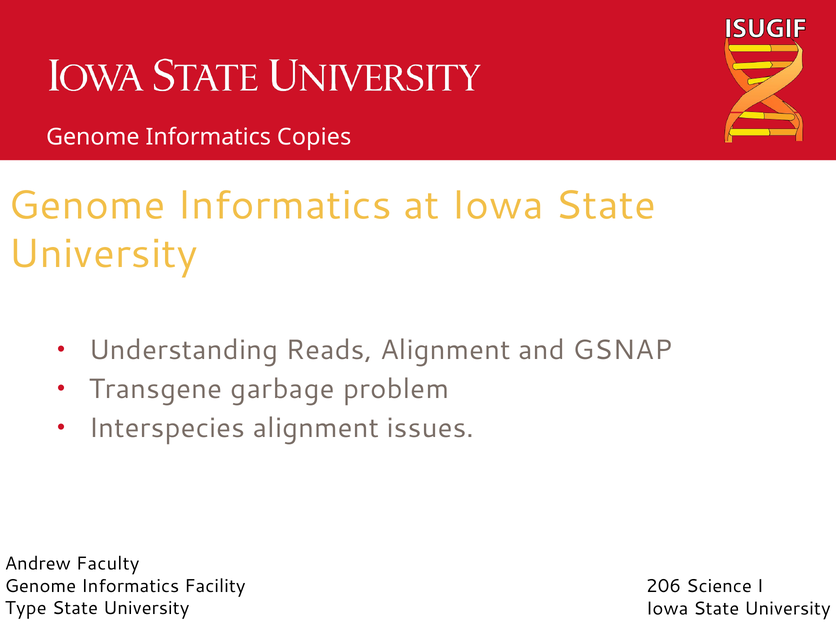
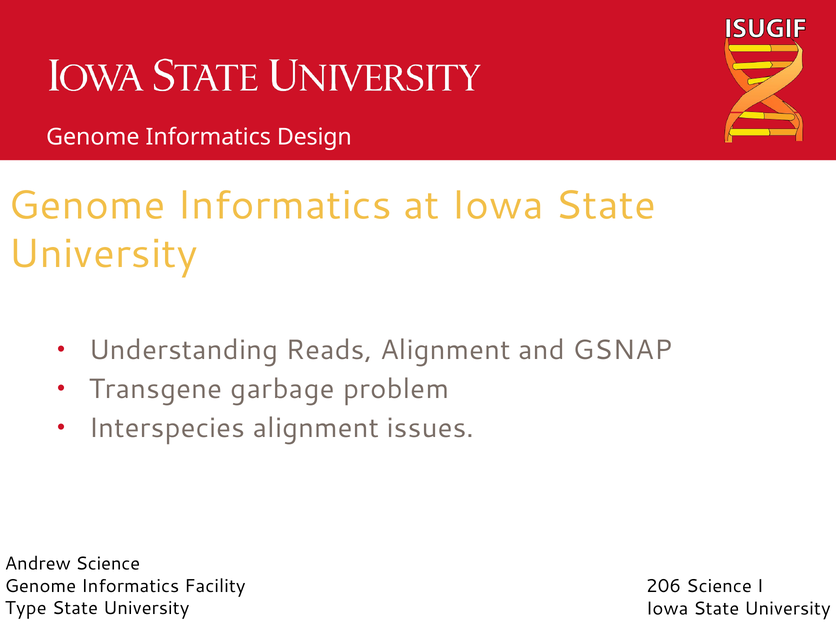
Copies: Copies -> Design (314, 137)
Andrew Faculty: Faculty -> Science (108, 564)
